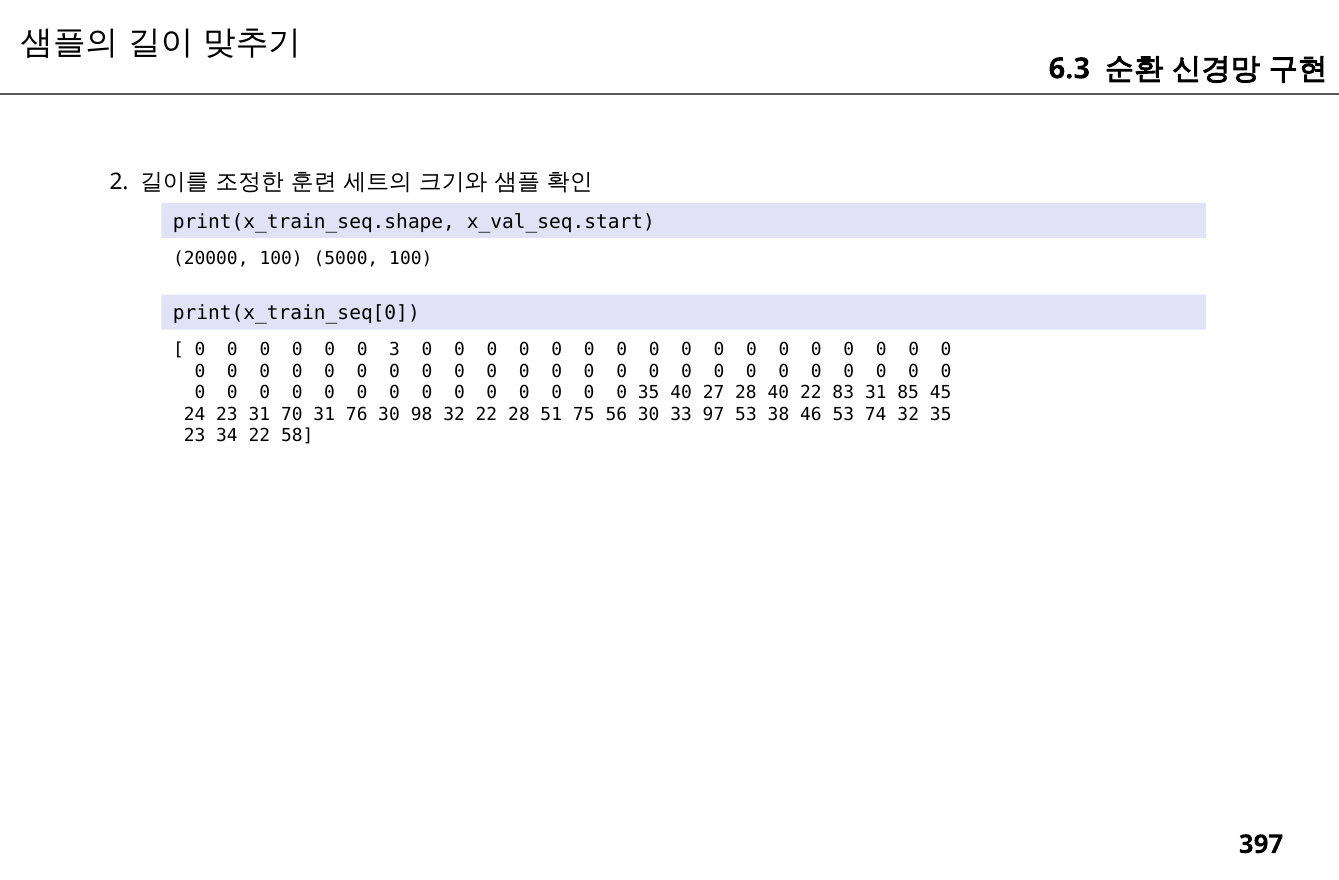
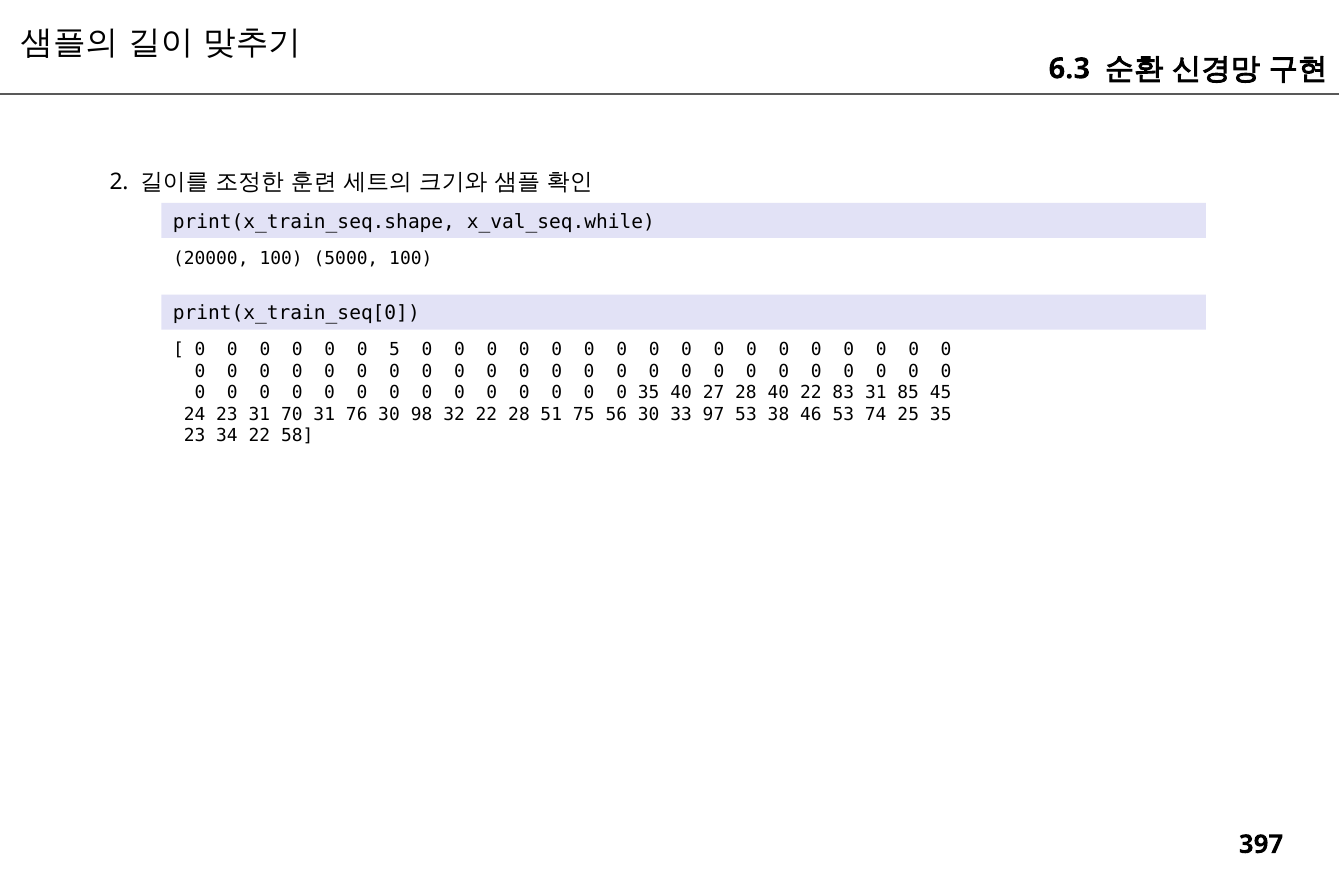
x_val_seq.start: x_val_seq.start -> x_val_seq.while (561, 222)
3: 3 -> 5 (395, 350)
74 32: 32 -> 25 (908, 414)
